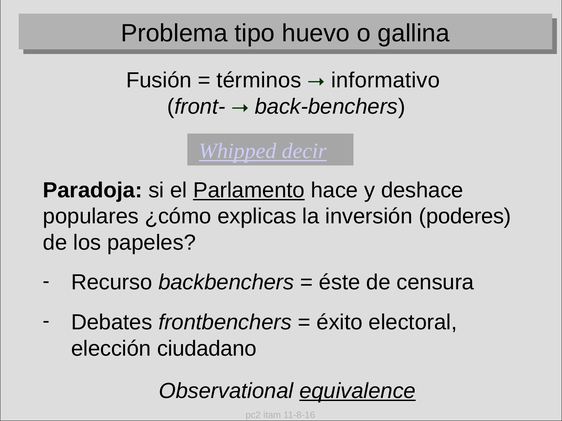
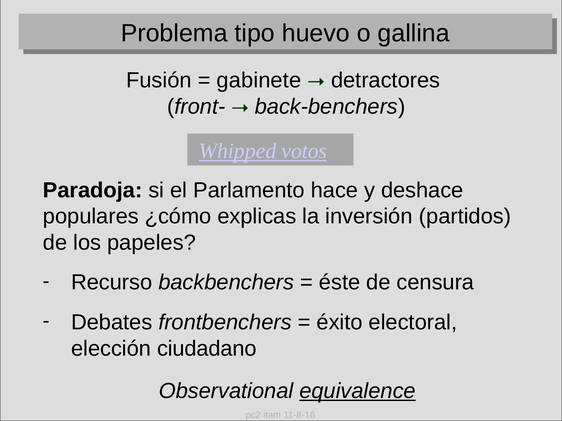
términos: términos -> gabinete (259, 81)
informativo: informativo -> detractores (386, 81)
decir: decir -> votos (304, 151)
Parlamento underline: present -> none (249, 190)
poderes: poderes -> partidos (465, 217)
